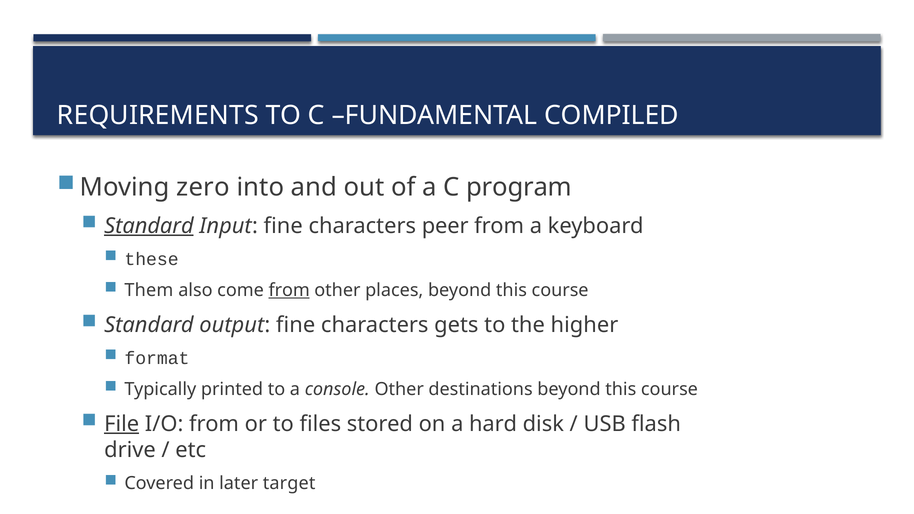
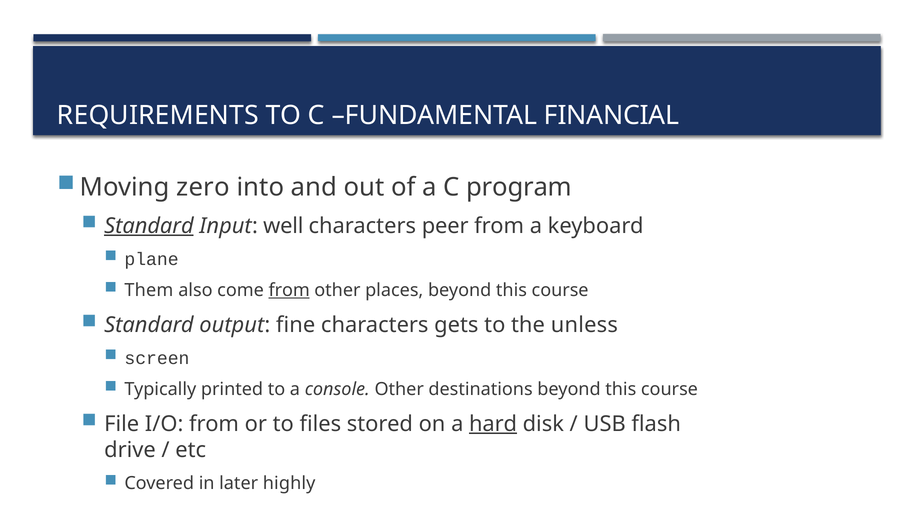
COMPILED: COMPILED -> FINANCIAL (612, 116)
Input fine: fine -> well (283, 226)
these: these -> plane (152, 259)
higher: higher -> unless (584, 325)
format: format -> screen (157, 358)
File underline: present -> none (122, 424)
hard underline: none -> present (493, 424)
target: target -> highly (289, 483)
